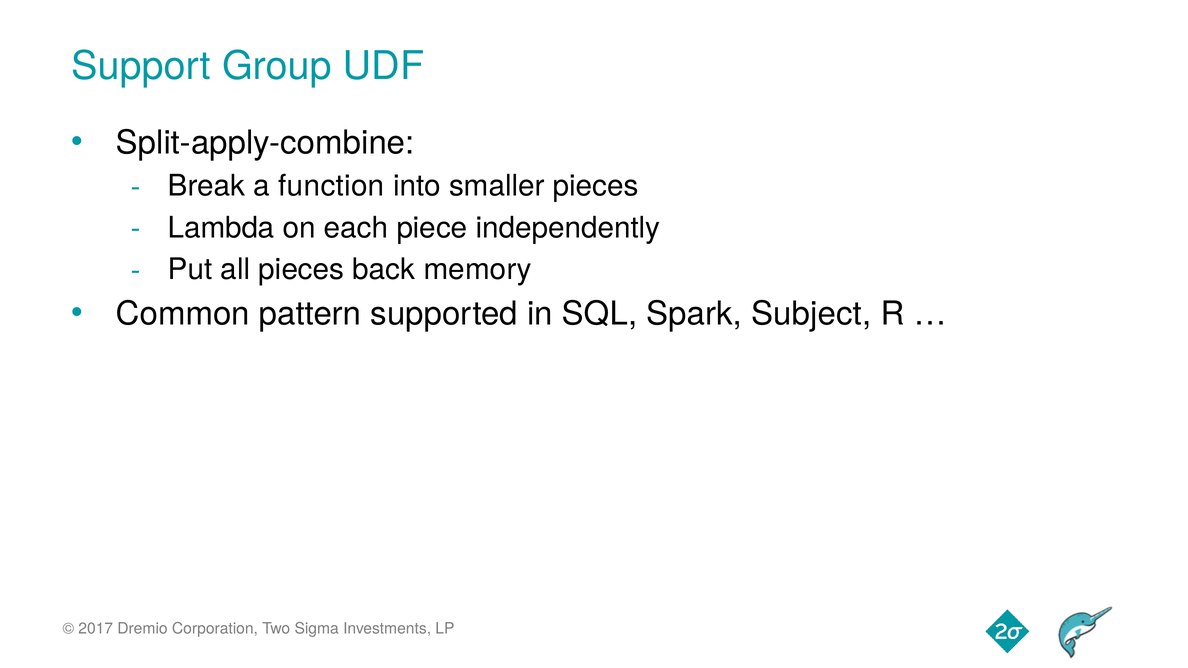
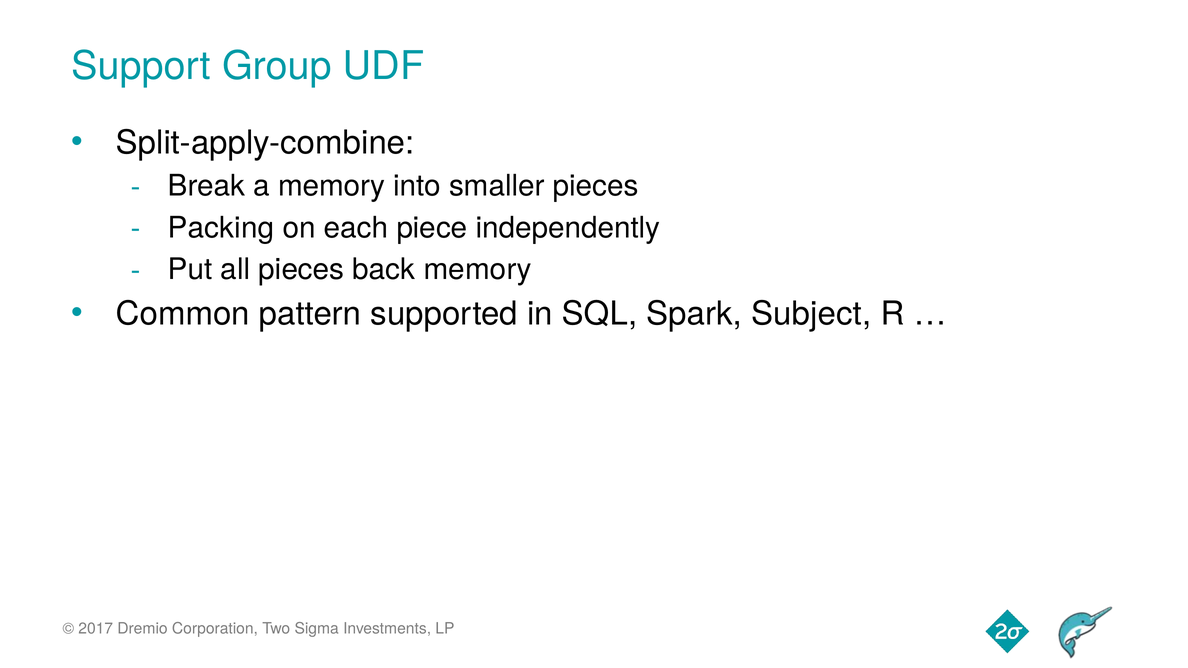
a function: function -> memory (332, 186)
Lambda: Lambda -> Packing (221, 228)
